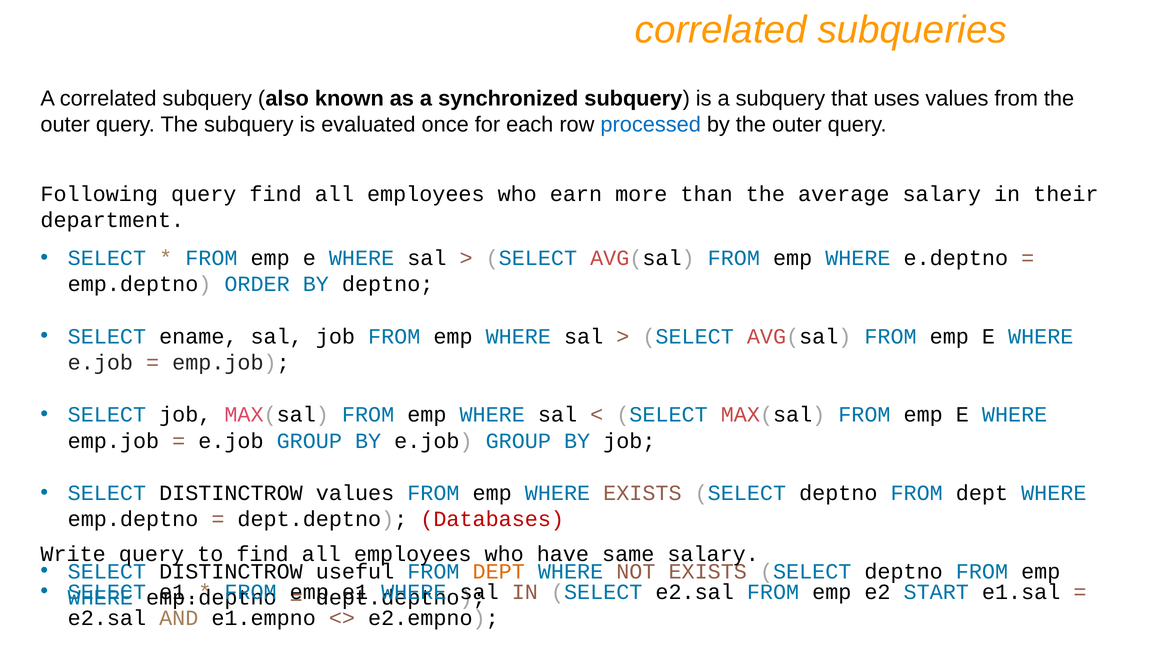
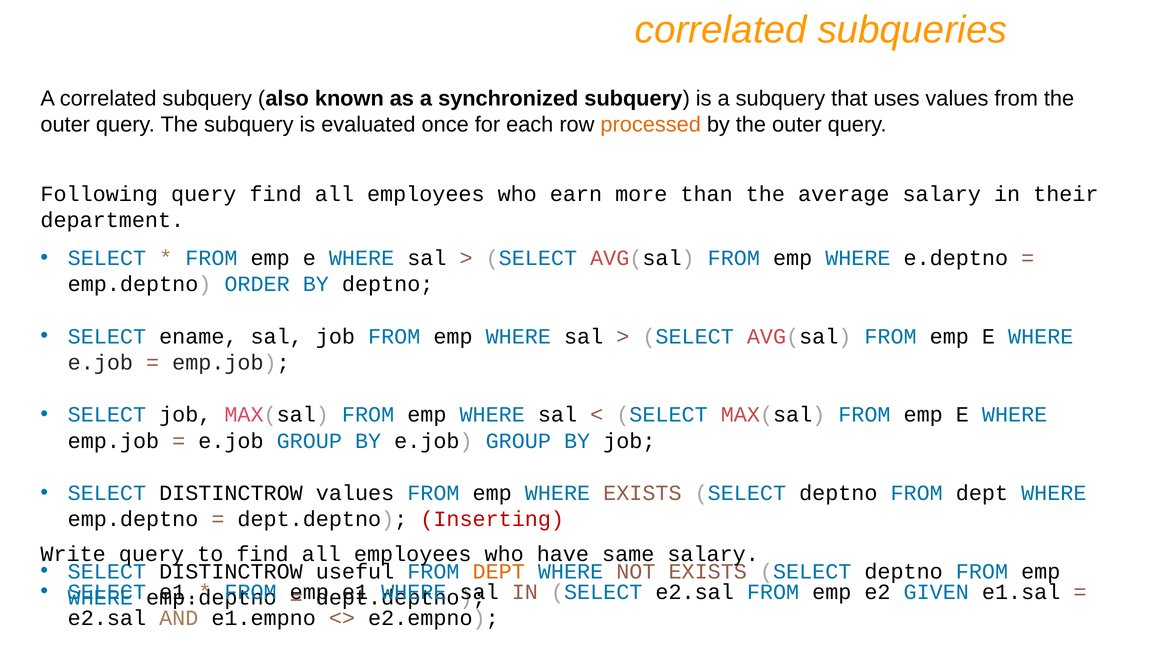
processed colour: blue -> orange (651, 125)
Databases: Databases -> Inserting (492, 519)
START: START -> GIVEN (936, 592)
